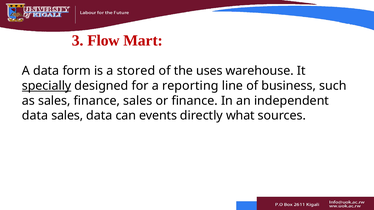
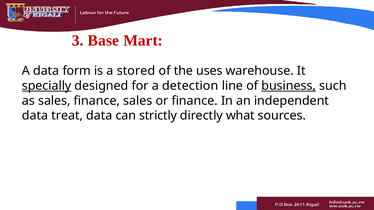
Flow: Flow -> Base (103, 41)
reporting: reporting -> detection (190, 86)
business underline: none -> present (289, 86)
data sales: sales -> treat (67, 116)
events: events -> strictly (158, 116)
